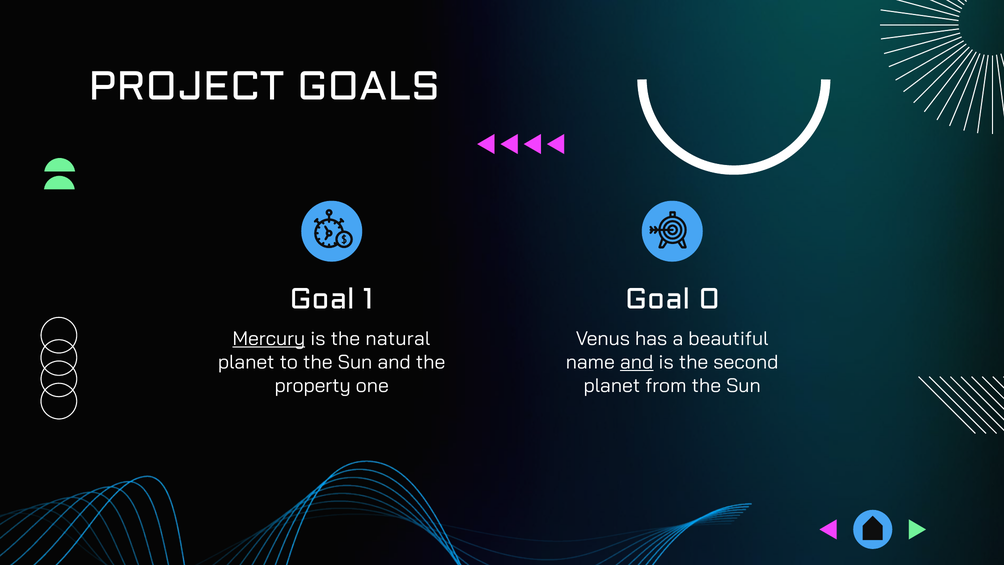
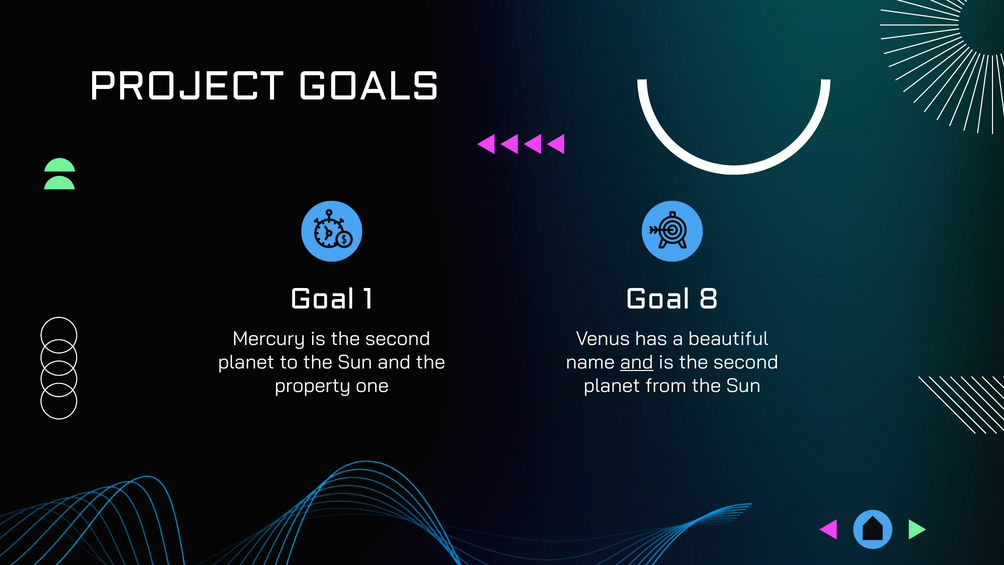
0: 0 -> 8 (709, 299)
Mercury underline: present -> none (269, 339)
natural: natural -> second (398, 339)
